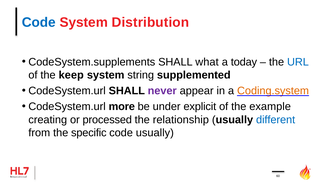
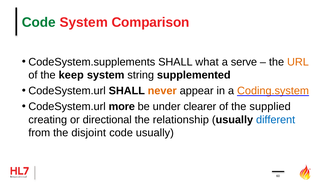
Code colour: blue -> green (39, 22)
Distribution: Distribution -> Comparison (150, 22)
today: today -> serve (244, 62)
URL colour: blue -> orange (298, 62)
never colour: purple -> orange (162, 91)
explicit: explicit -> clearer (200, 106)
example: example -> supplied (270, 106)
processed: processed -> directional (107, 119)
specific: specific -> disjoint (89, 132)
